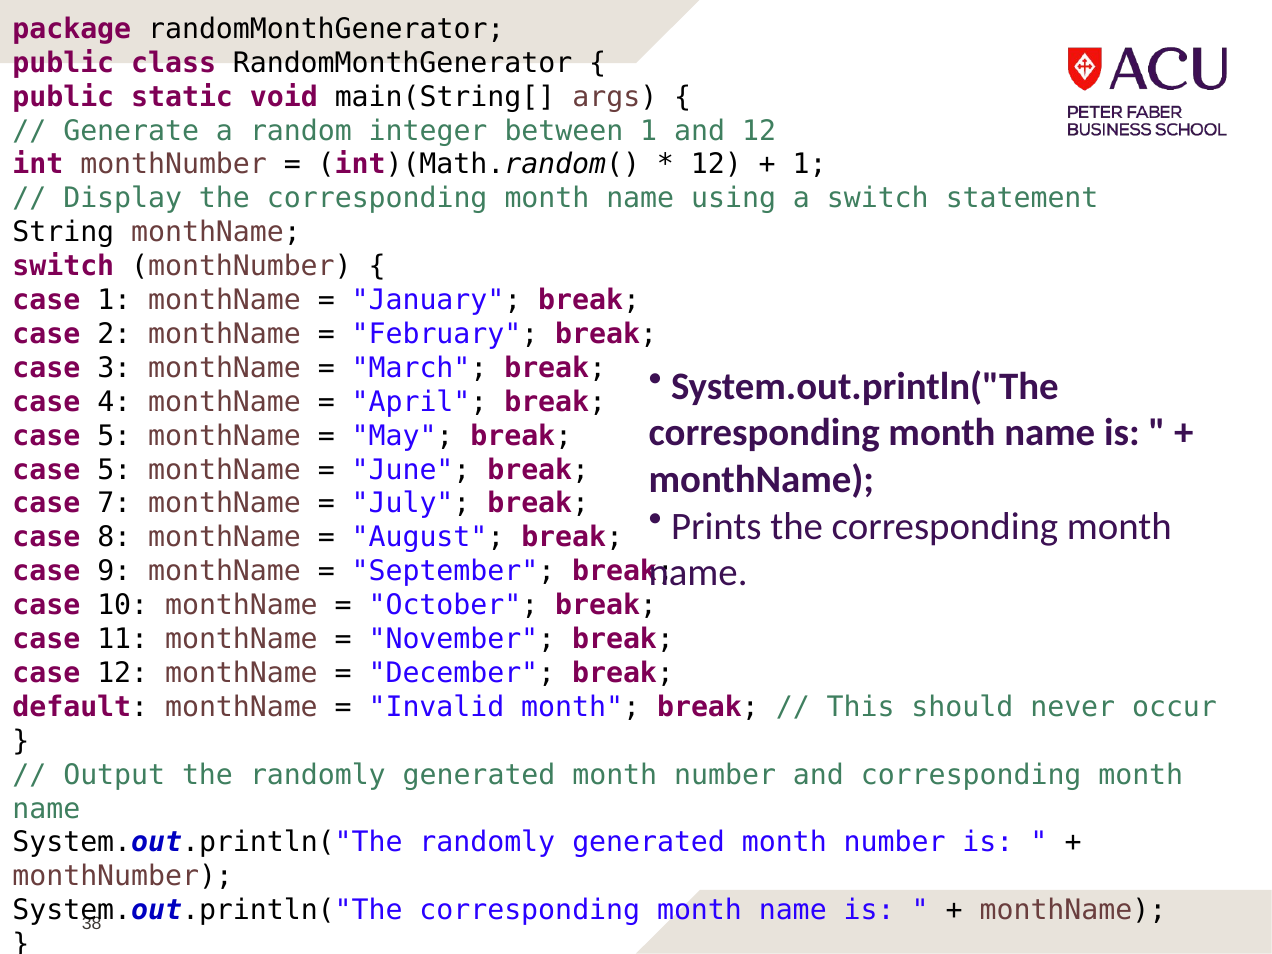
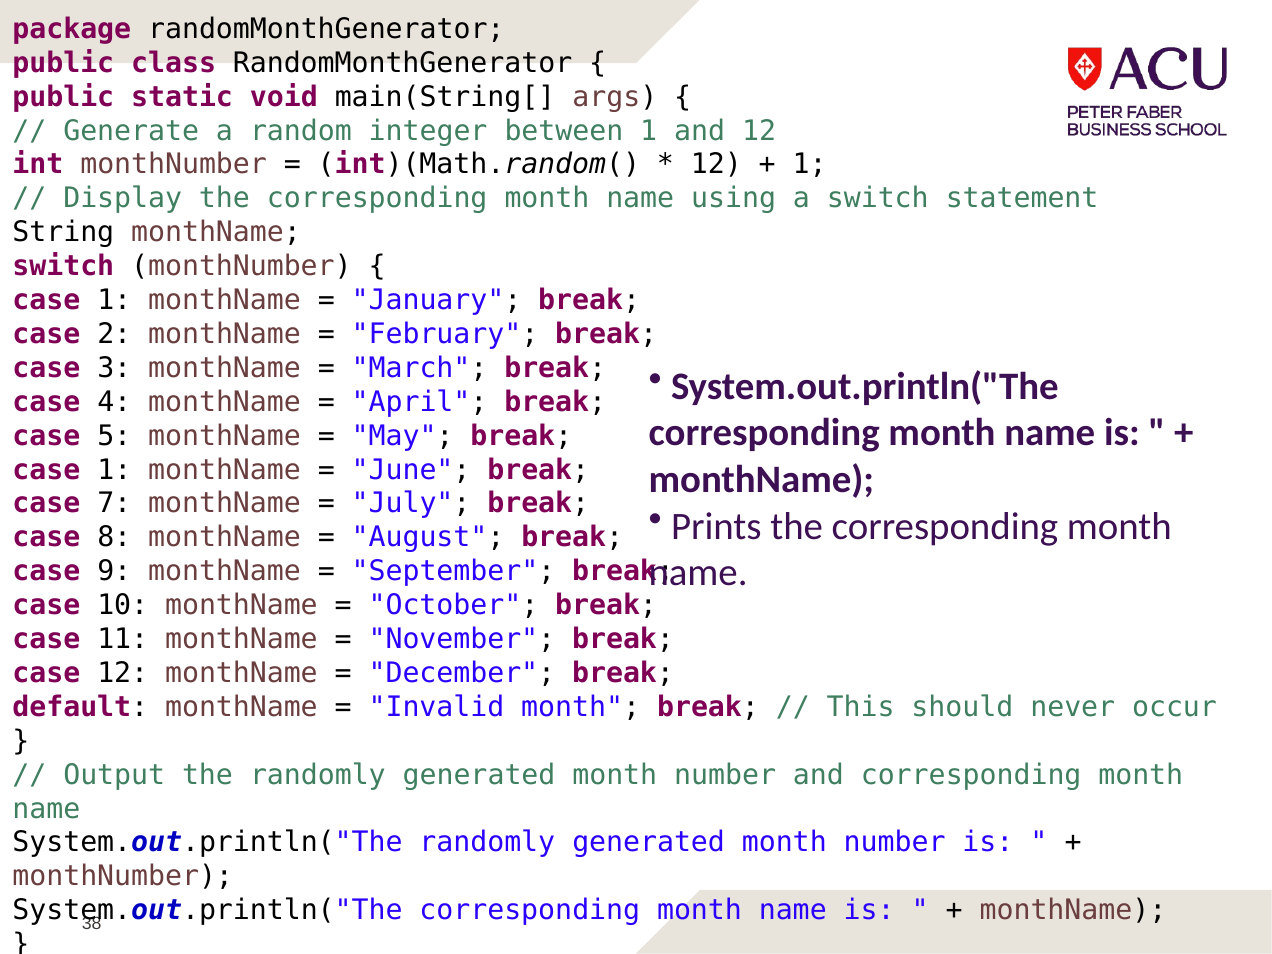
5: 5 -> 1 (114, 470)
